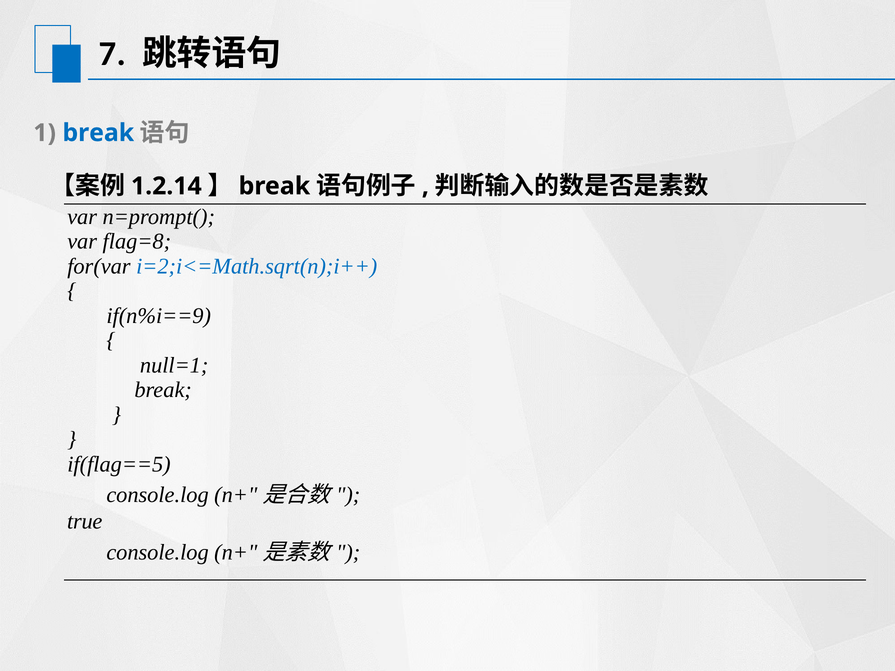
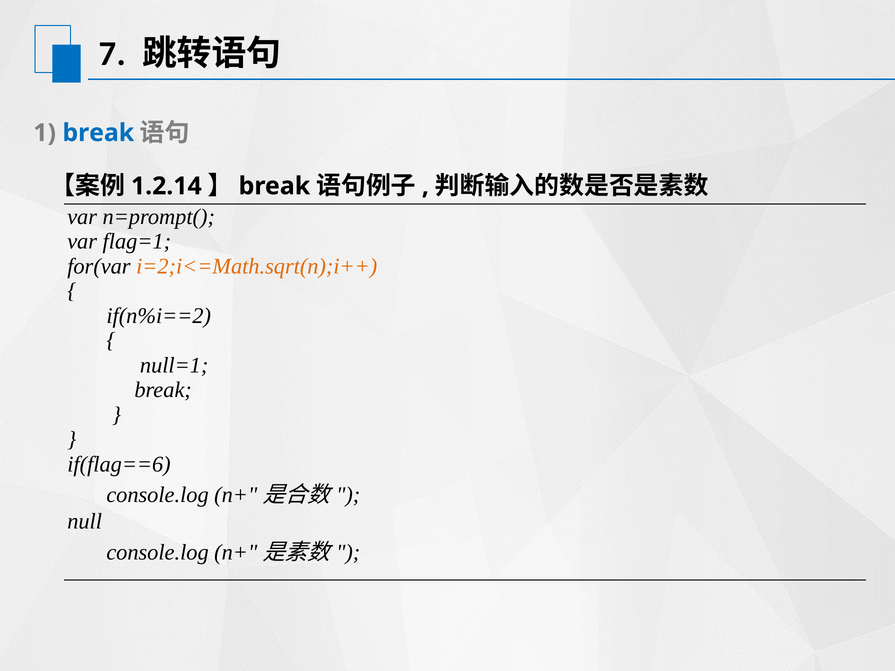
flag=8: flag=8 -> flag=1 (137, 242)
i=2;i<=Math.sqrt(n);i++ colour: blue -> orange (257, 266)
if(n%i==9: if(n%i==9 -> if(n%i==2 (159, 316)
if(flag==5: if(flag==5 -> if(flag==6 (119, 465)
true: true -> null (85, 522)
